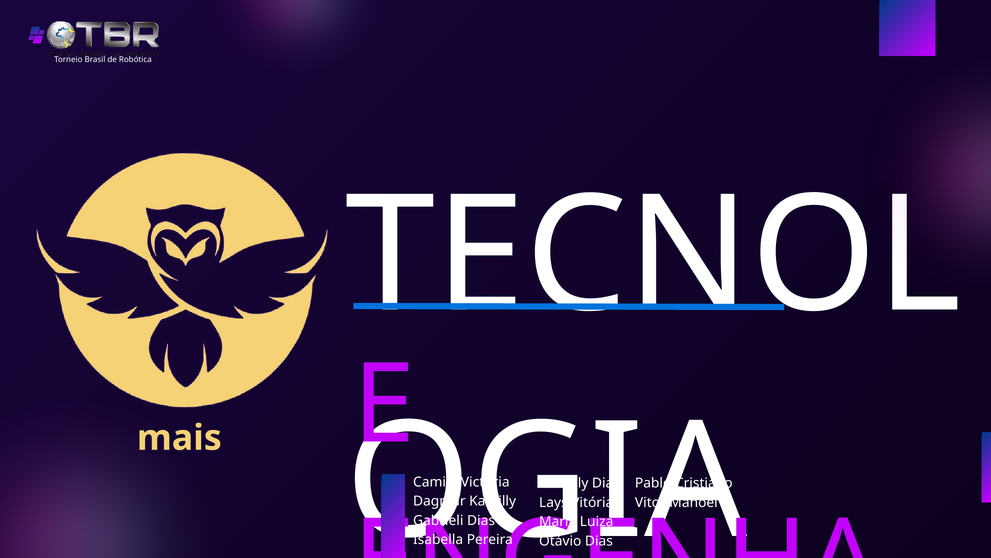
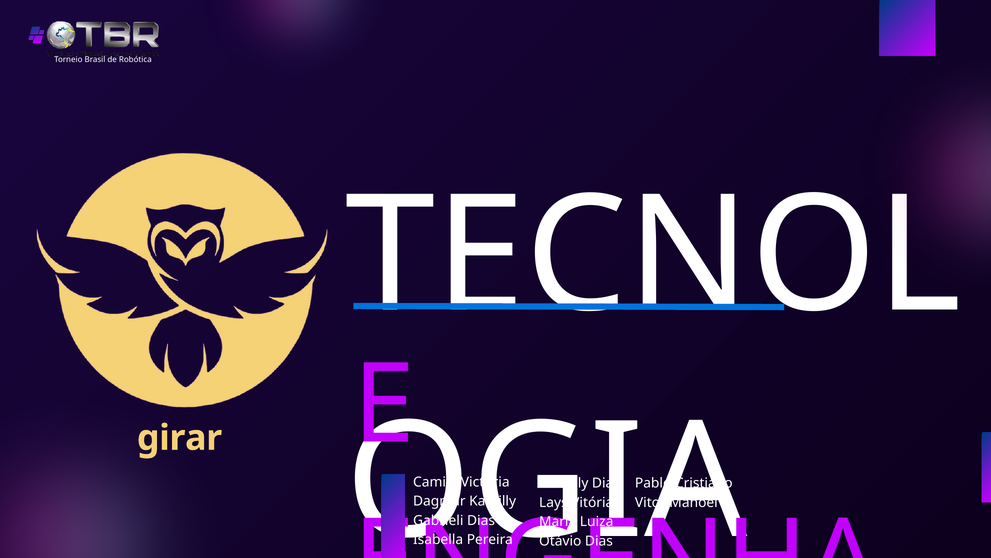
mais: mais -> girar (180, 438)
